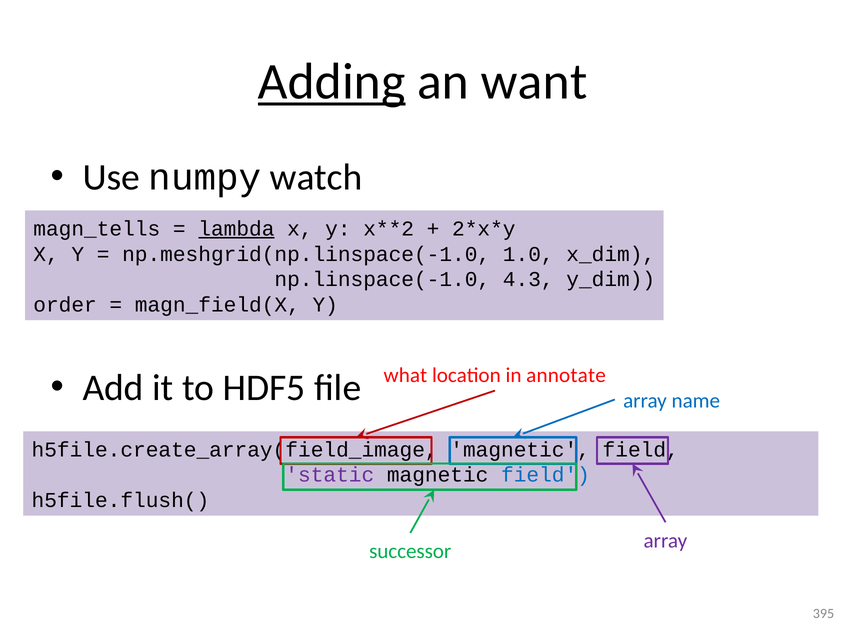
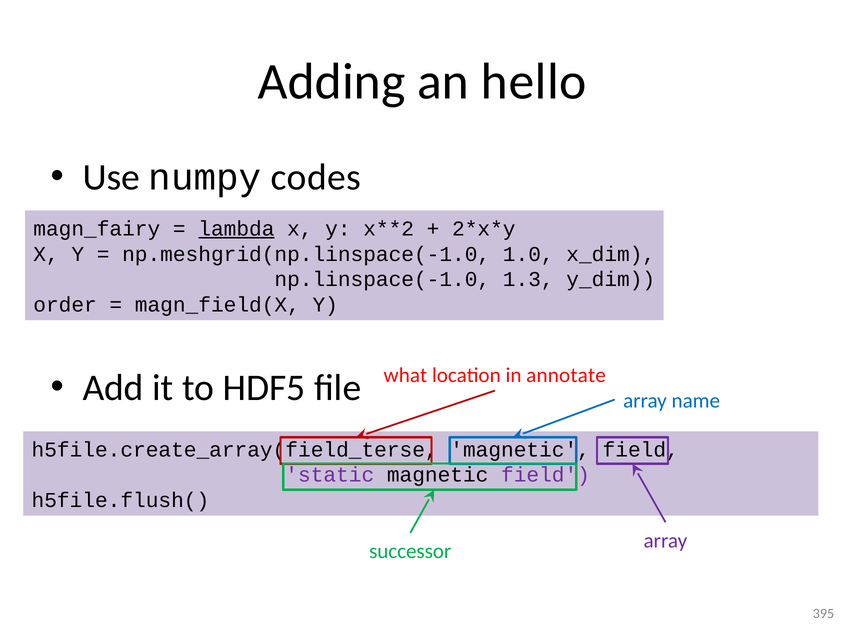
Adding underline: present -> none (332, 82)
want: want -> hello (534, 82)
watch: watch -> codes (316, 177)
magn_tells: magn_tells -> magn_fairy (97, 229)
4.3: 4.3 -> 1.3 (528, 280)
h5file.create_array(field_image: h5file.create_array(field_image -> h5file.create_array(field_terse (235, 450)
field colour: blue -> purple (546, 475)
